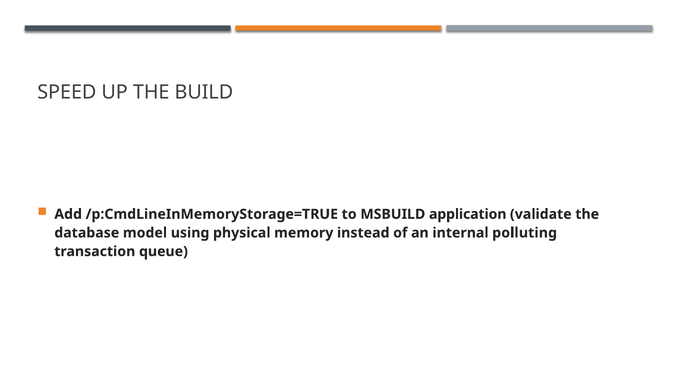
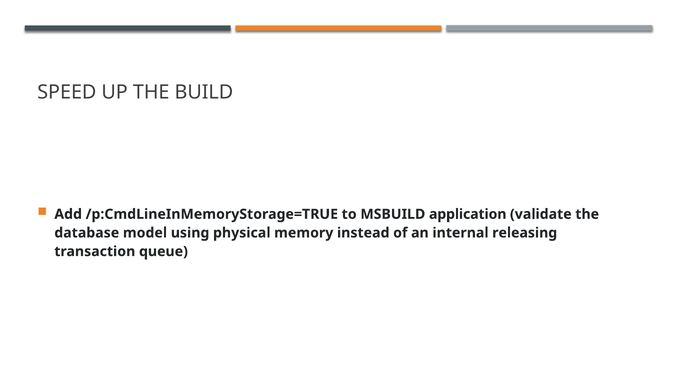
polluting: polluting -> releasing (525, 233)
